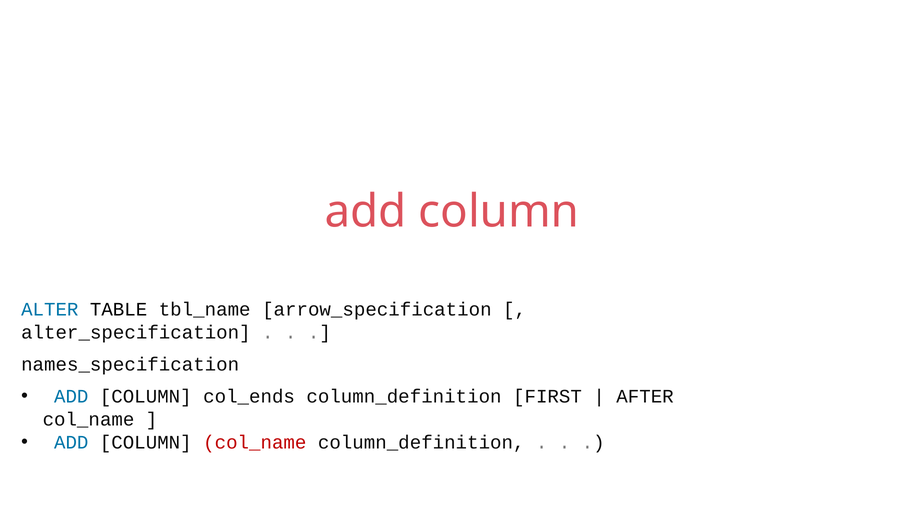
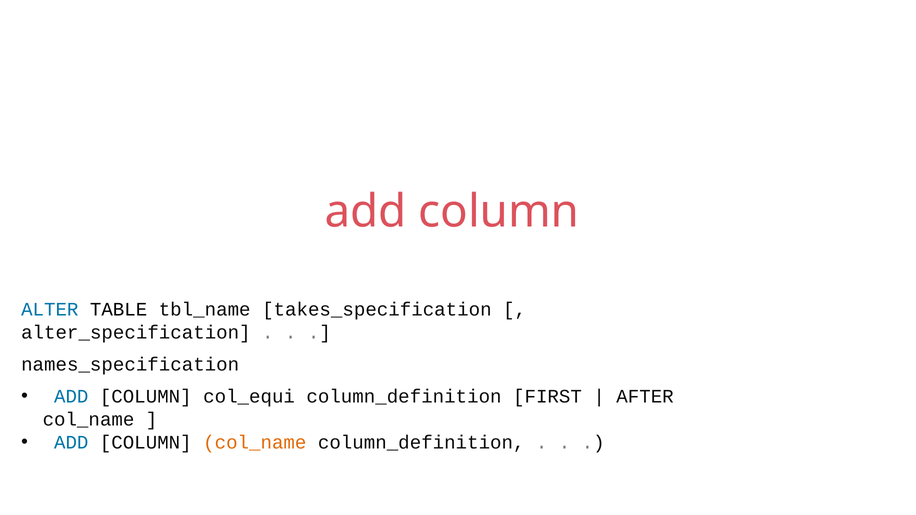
arrow_specification: arrow_specification -> takes_specification (377, 310)
col_ends: col_ends -> col_equi (249, 397)
col_name colour: red -> orange (255, 443)
